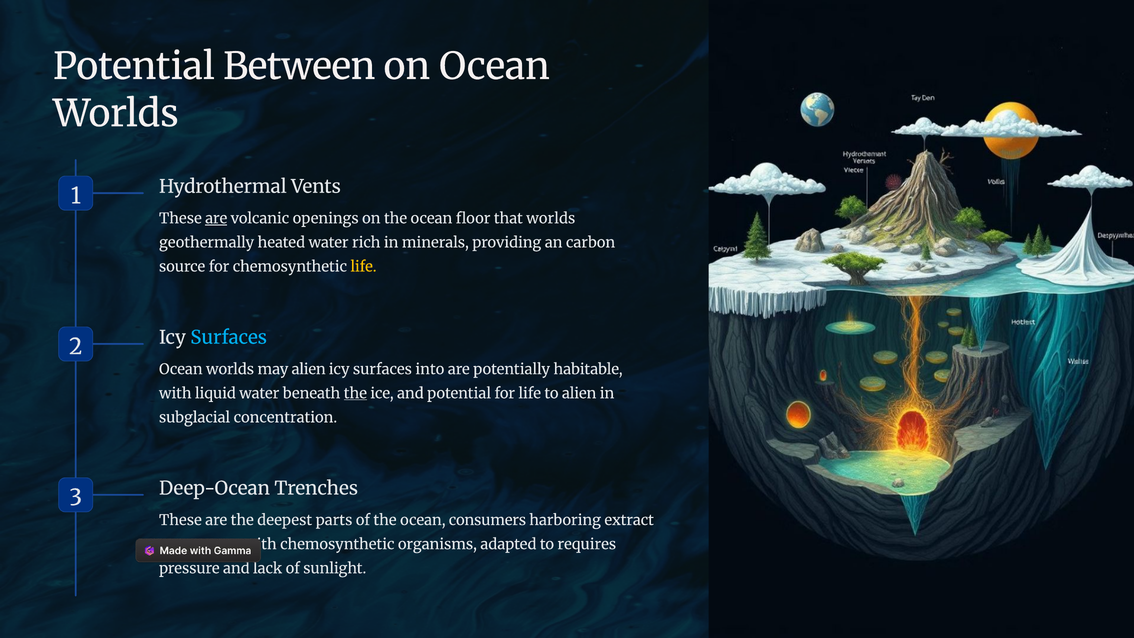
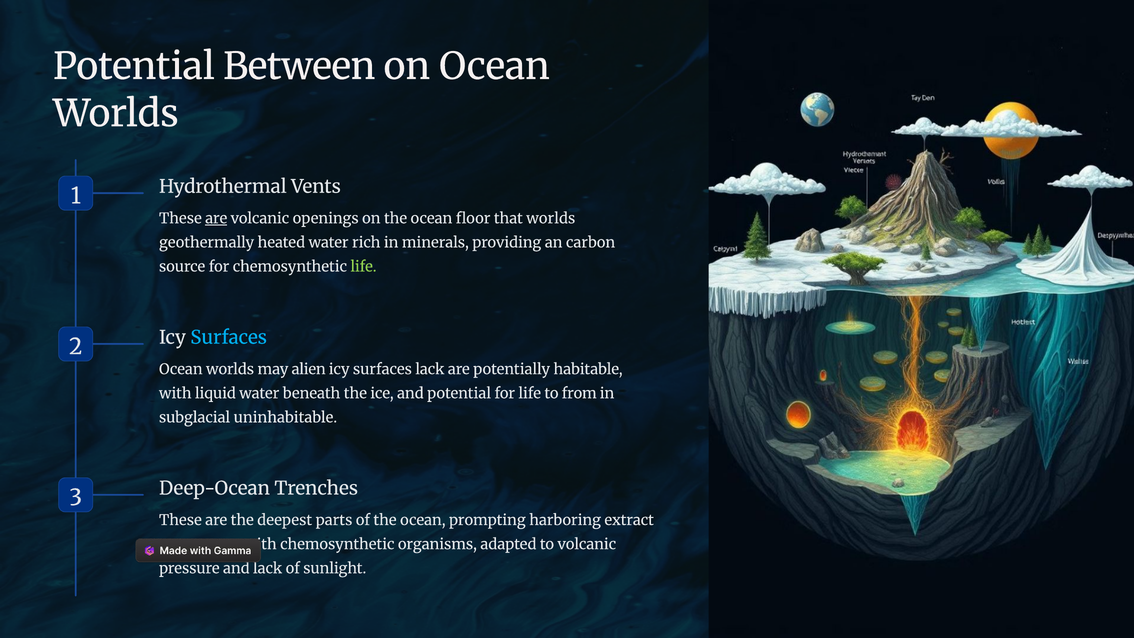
life colour: yellow -> light green (363, 267)
surfaces into: into -> lack (430, 369)
the underline: present -> none (355, 393)
to alien: alien -> from (579, 393)
concentration: concentration -> uninhabitable (285, 417)
consumers: consumers -> prompting (487, 520)
to requires: requires -> volcanic (587, 544)
